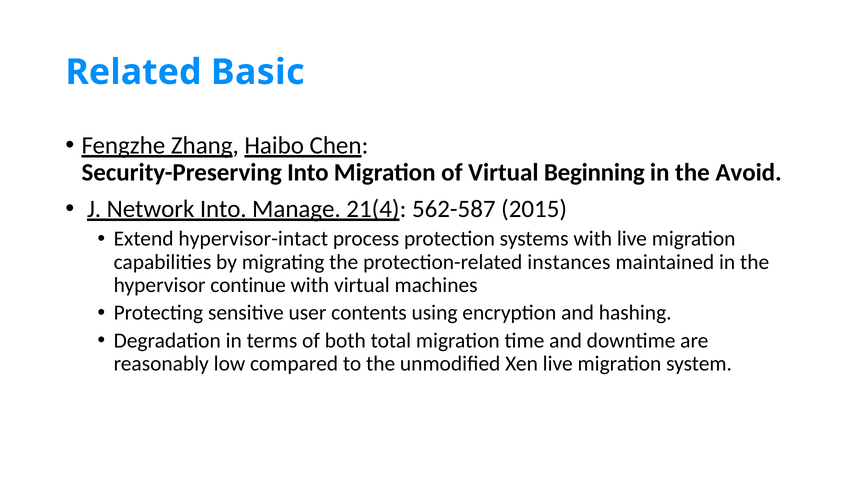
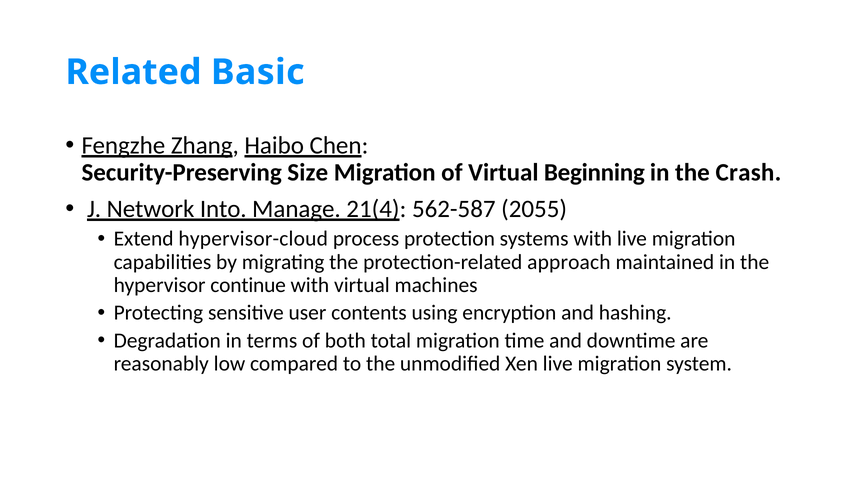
Security-Preserving Into: Into -> Size (308, 173)
Avoid: Avoid -> Crash (748, 173)
2015: 2015 -> 2055 (534, 209)
hypervisor-intact: hypervisor-intact -> hypervisor-cloud (253, 239)
instances: instances -> approach (569, 262)
